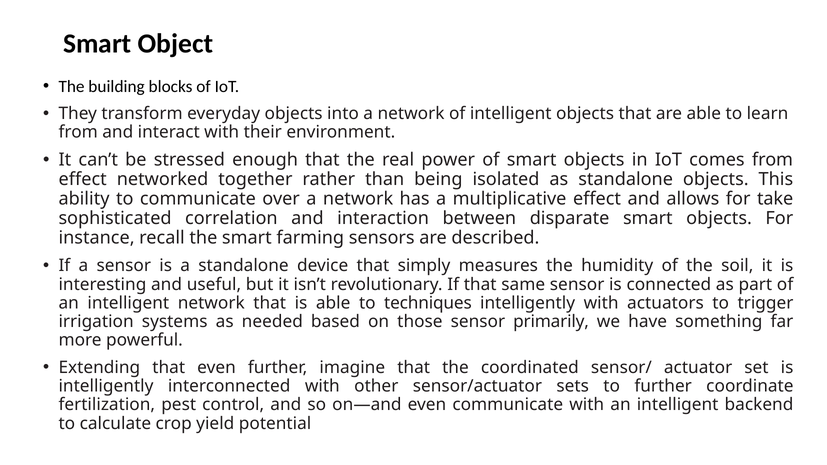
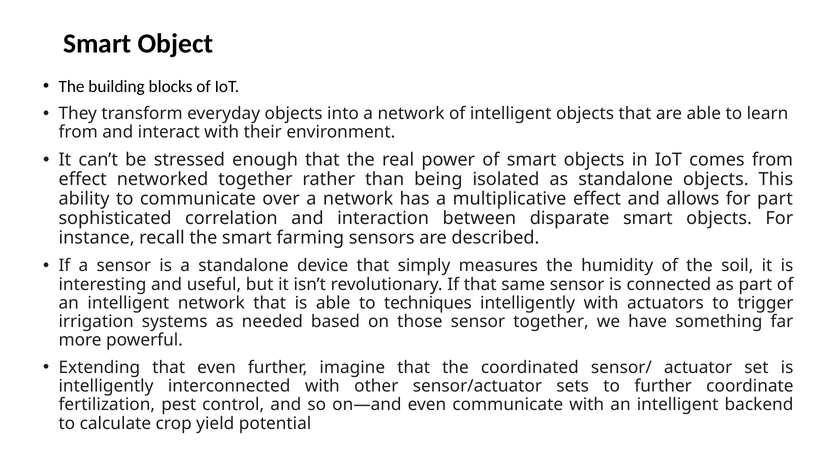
for take: take -> part (775, 199)
sensor primarily: primarily -> together (551, 322)
